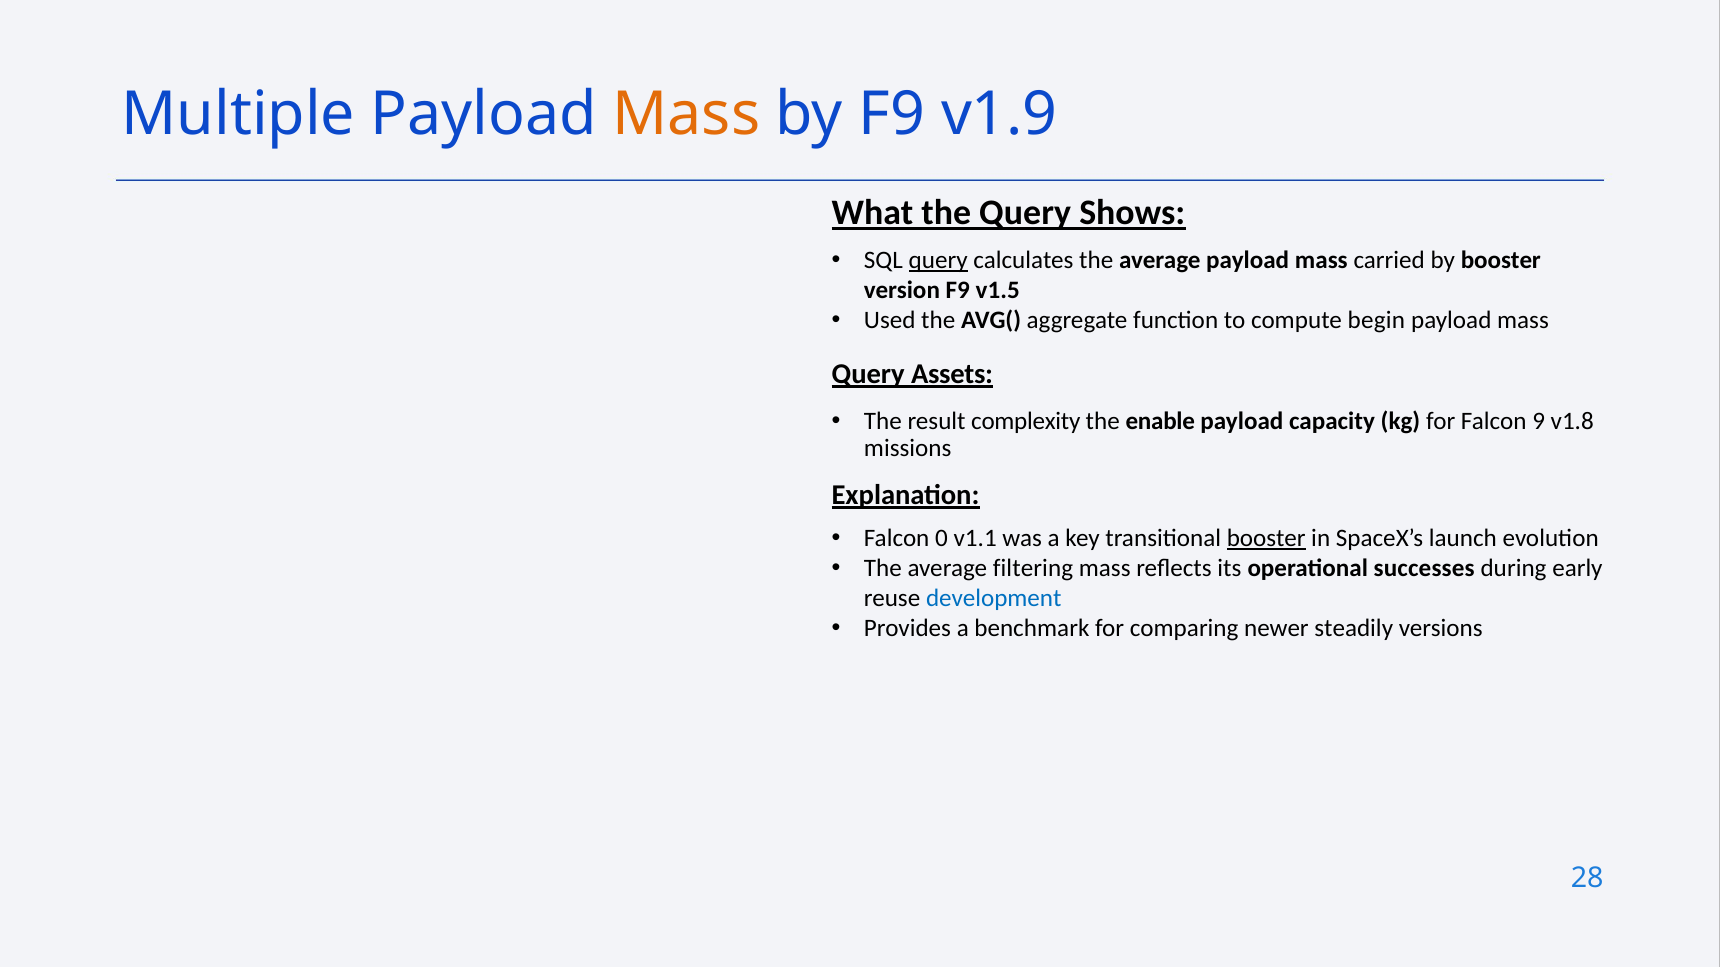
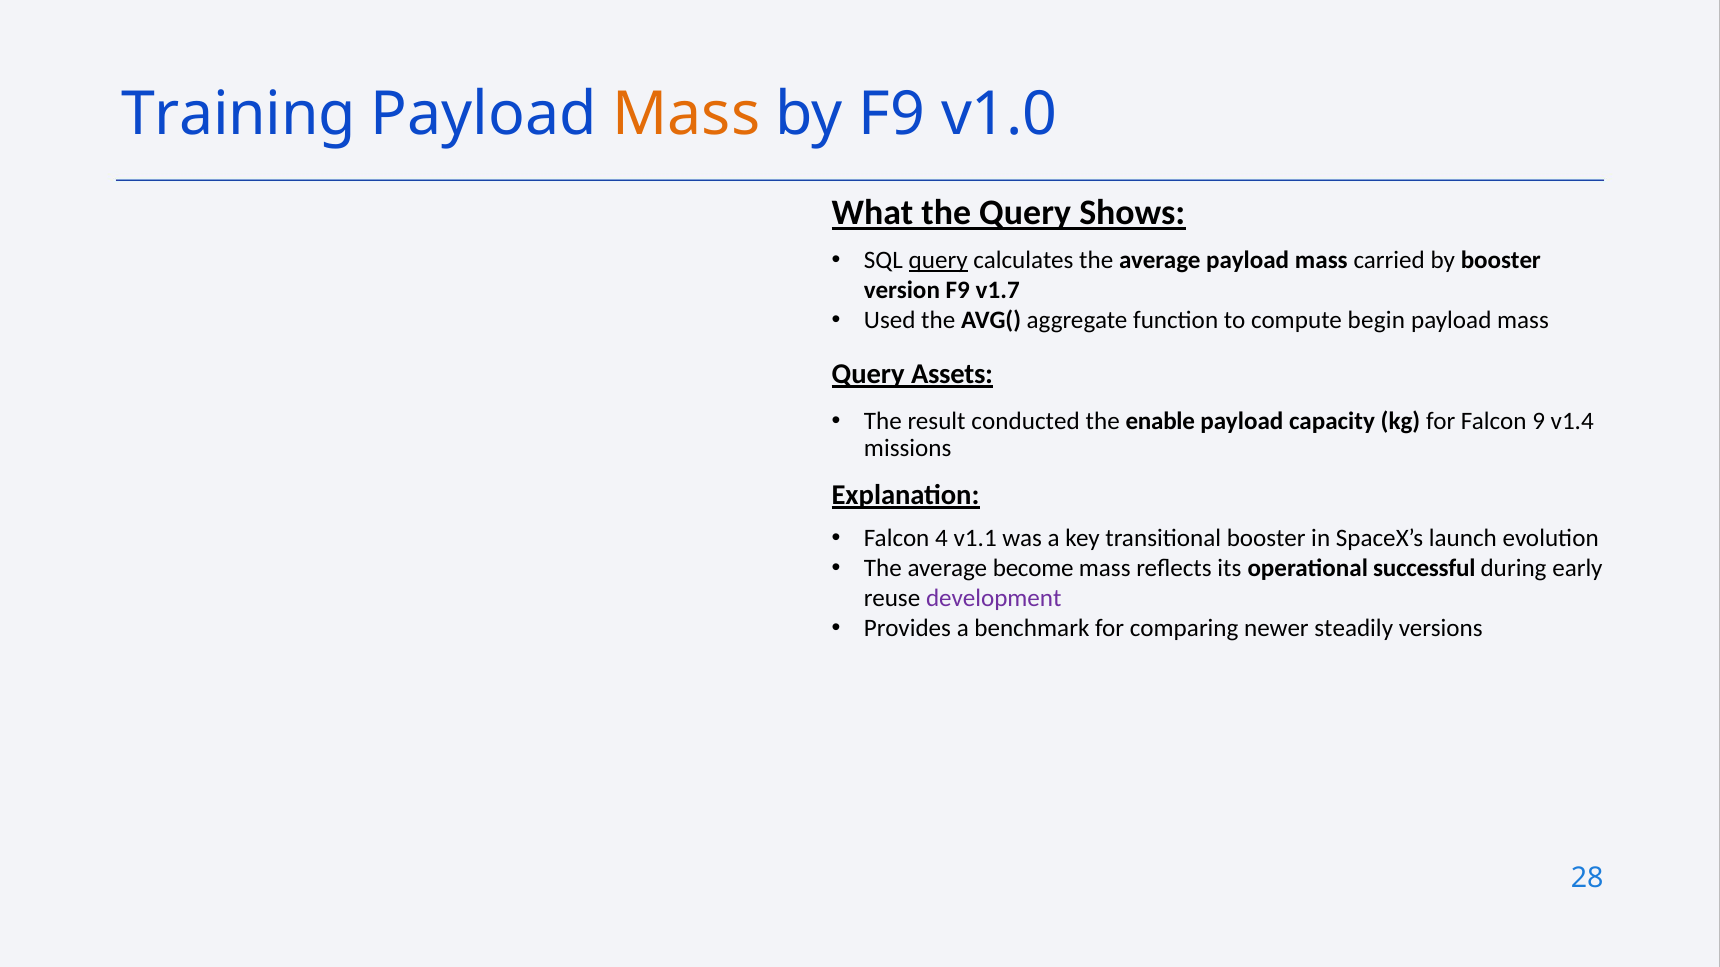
Multiple: Multiple -> Training (239, 115)
v1.9: v1.9 -> v1.0 (999, 115)
v1.5: v1.5 -> v1.7 (998, 290)
complexity: complexity -> conducted (1026, 421)
v1.8: v1.8 -> v1.4 (1572, 421)
0: 0 -> 4 (941, 538)
booster underline: present -> none (1266, 538)
filtering: filtering -> become (1033, 569)
successes: successes -> successful (1424, 569)
development colour: blue -> purple (994, 599)
